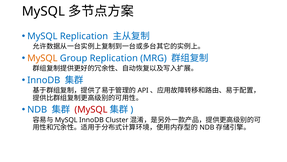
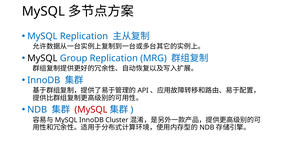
MySQL colour: orange -> black (42, 58)
